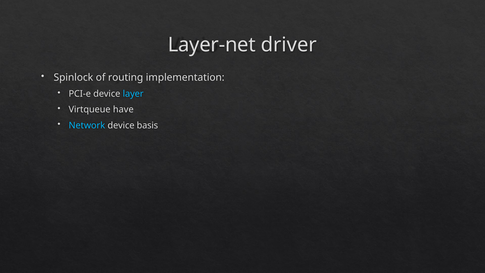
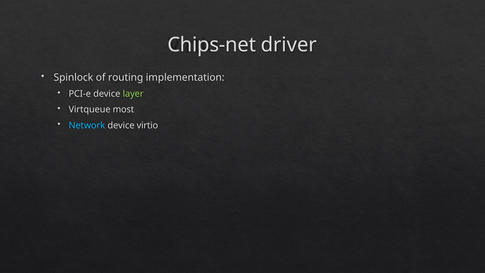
Layer-net: Layer-net -> Chips-net (212, 45)
layer colour: light blue -> light green (133, 94)
have: have -> most (123, 110)
basis: basis -> virtio (147, 125)
